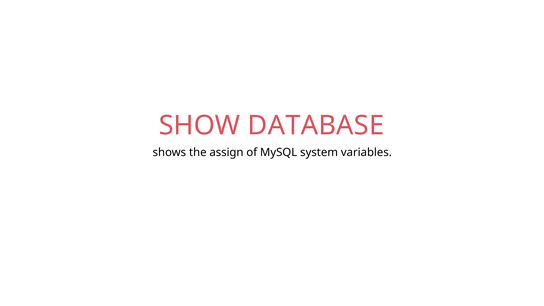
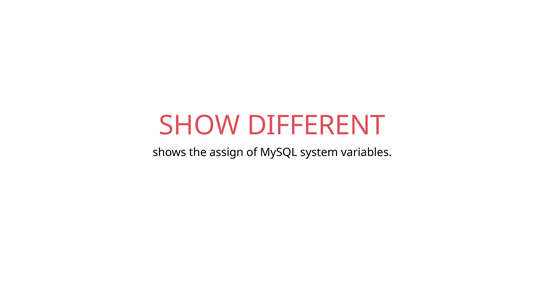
DATABASE: DATABASE -> DIFFERENT (316, 126)
